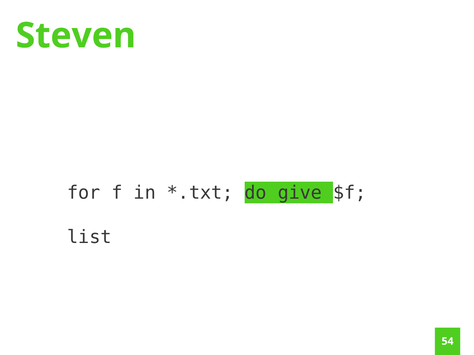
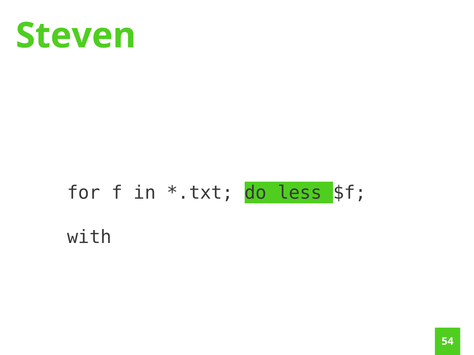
give: give -> less (300, 193)
list: list -> with (89, 237)
